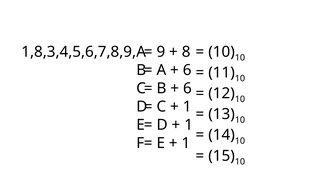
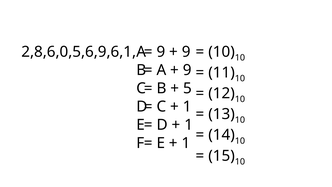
1,8,3,4,5,6,7,8,9,A: 1,8,3,4,5,6,7,8,9,A -> 2,8,6,0,5,6,9,6,1,A (84, 52)
8: 8 -> 9 (186, 52)
6: 6 -> 9 (187, 70)
6: 6 -> 5 (187, 88)
